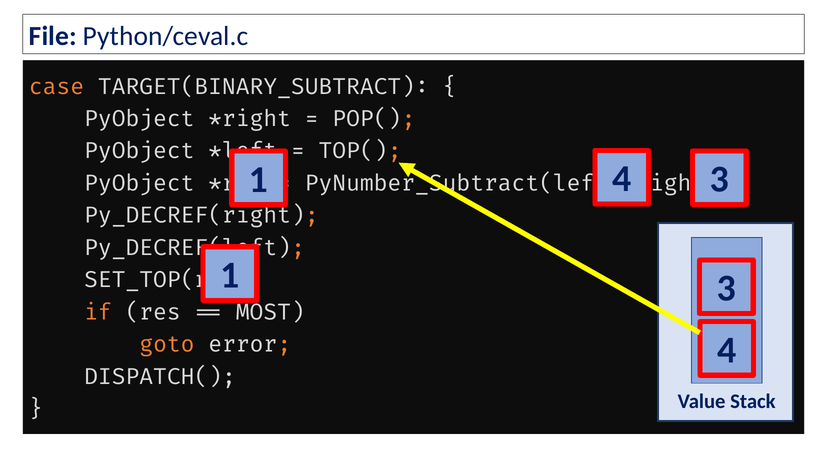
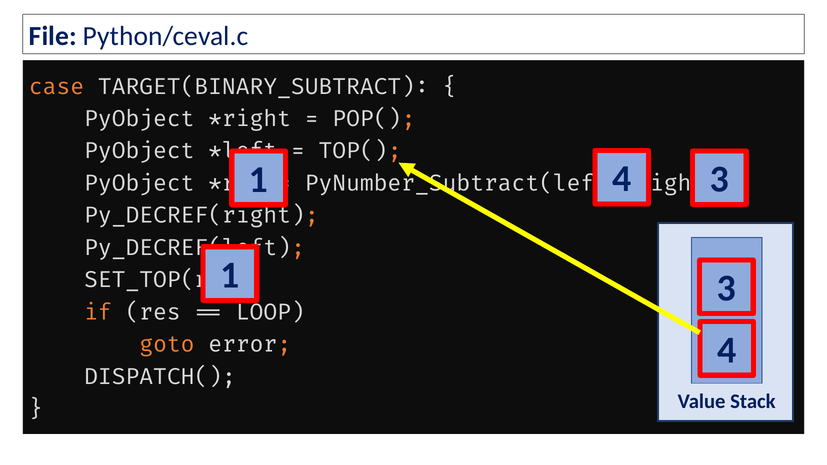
MOST: MOST -> LOOP (270, 312)
